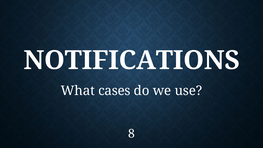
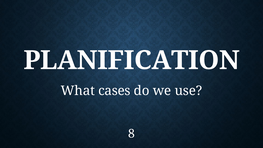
NOTIFICATIONS: NOTIFICATIONS -> PLANIFICATION (132, 60)
